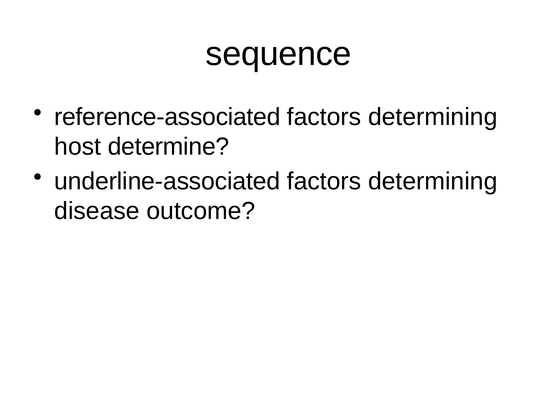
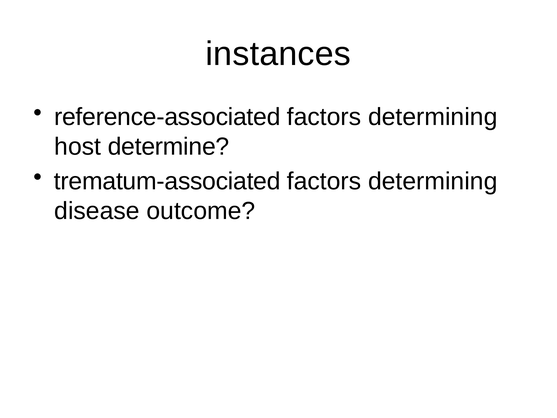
sequence: sequence -> instances (278, 54)
underline-associated: underline-associated -> trematum-associated (167, 181)
